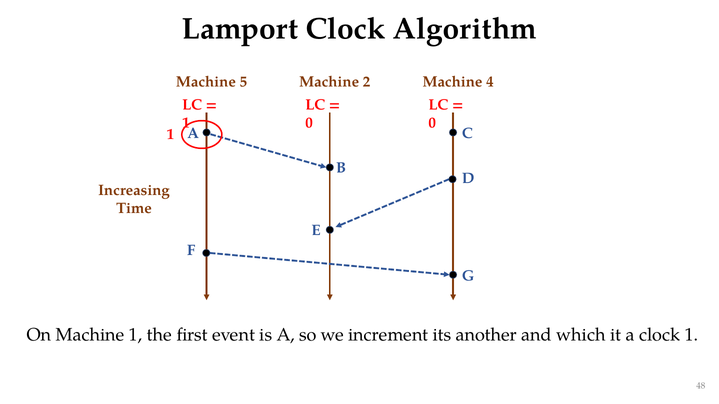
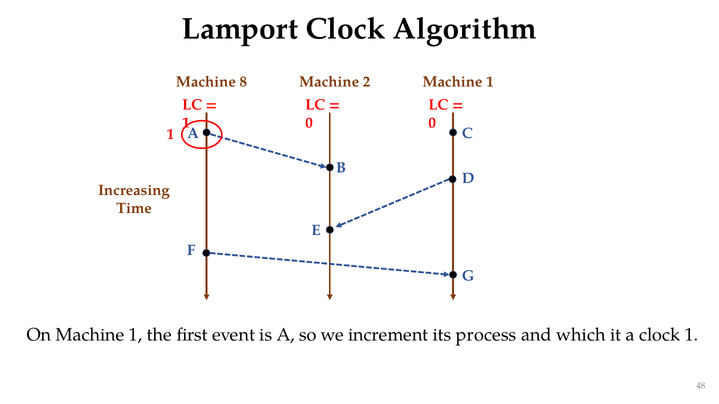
5: 5 -> 8 (243, 82)
4: 4 -> 1 (490, 82)
another: another -> process (486, 335)
